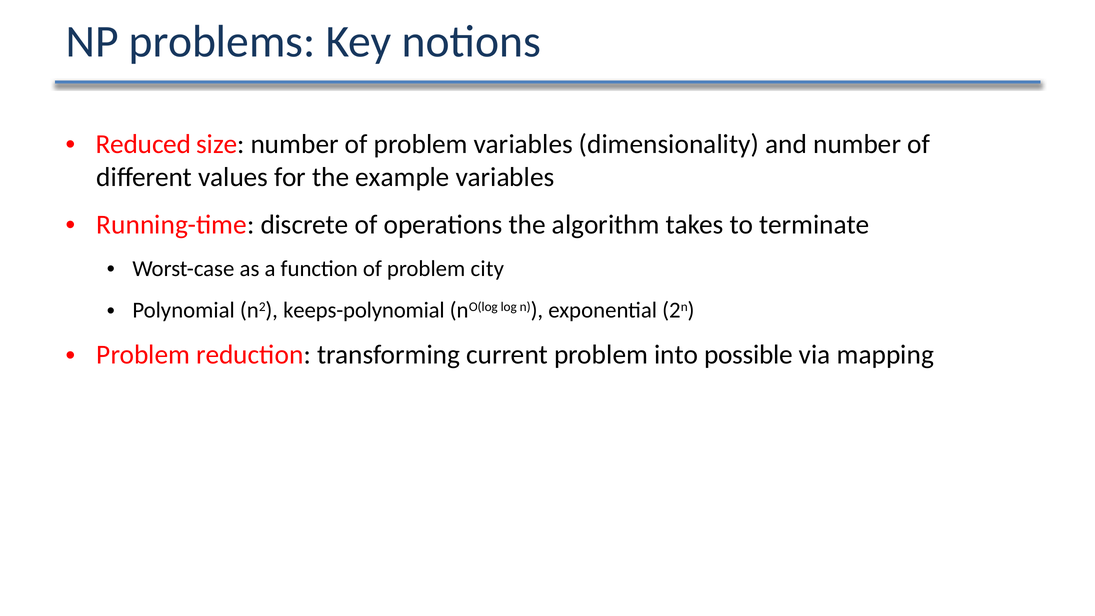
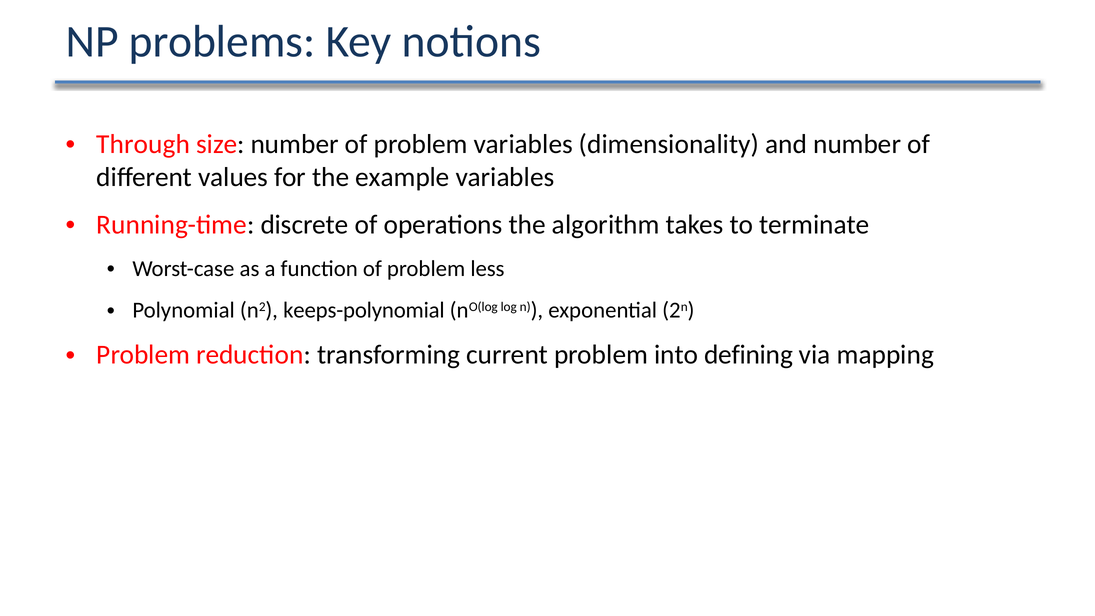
Reduced: Reduced -> Through (143, 144)
city: city -> less (487, 269)
possible: possible -> defining (749, 355)
